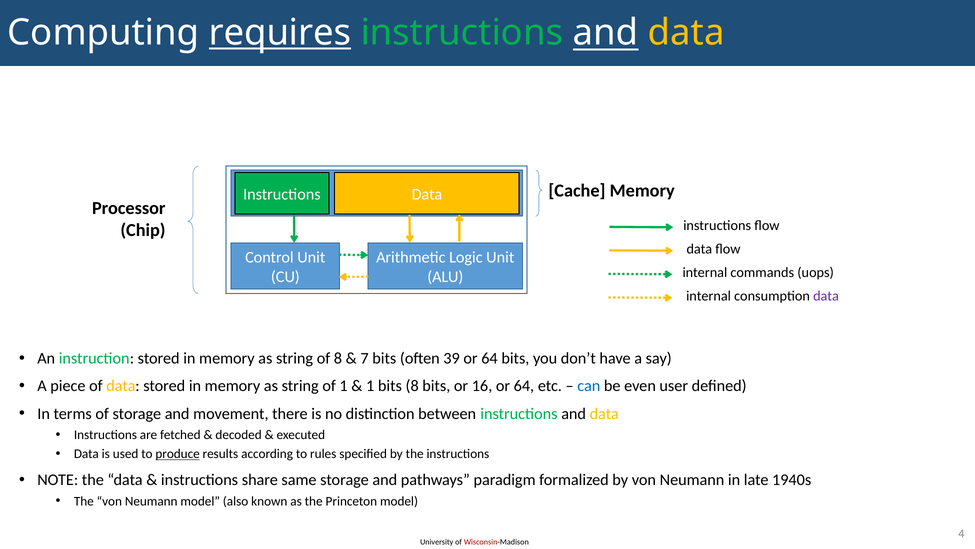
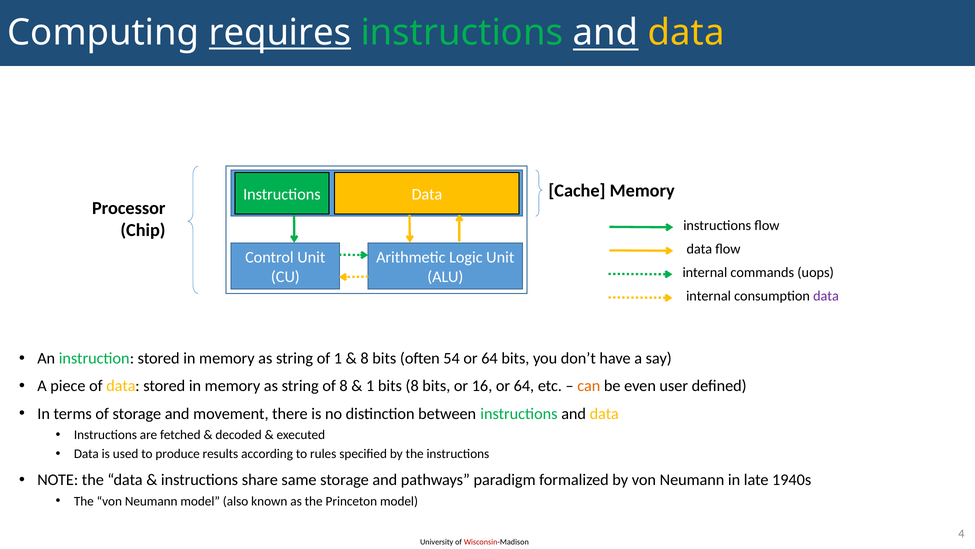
of 8: 8 -> 1 (338, 358)
7: 7 -> 8 (365, 358)
39: 39 -> 54 (452, 358)
of 1: 1 -> 8 (344, 386)
can colour: blue -> orange (589, 386)
produce underline: present -> none (178, 454)
